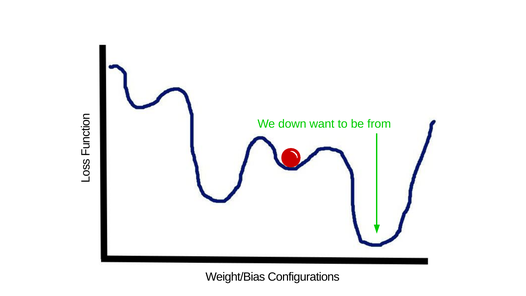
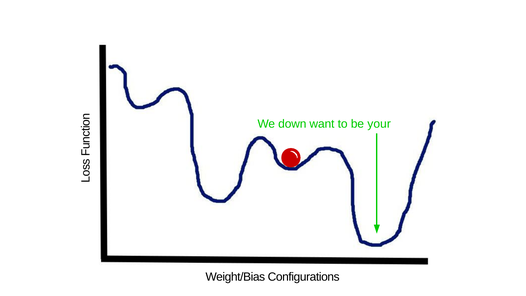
from: from -> your (379, 124)
